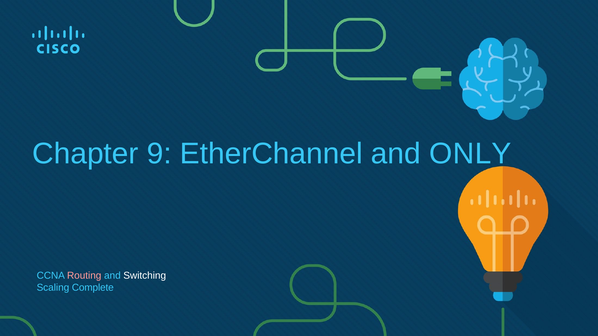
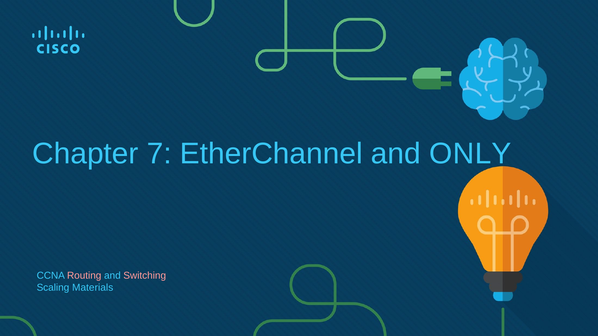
9: 9 -> 7 (159, 154)
Switching colour: white -> pink (145, 276)
Complete: Complete -> Materials (93, 288)
